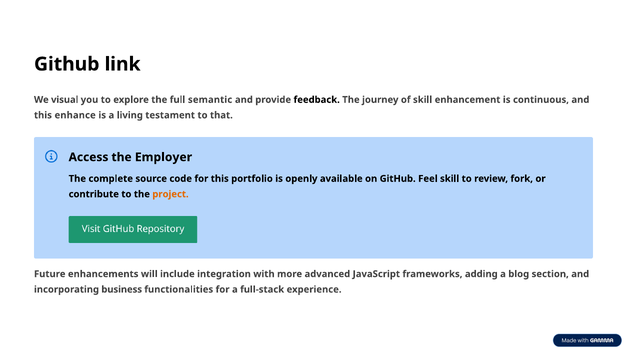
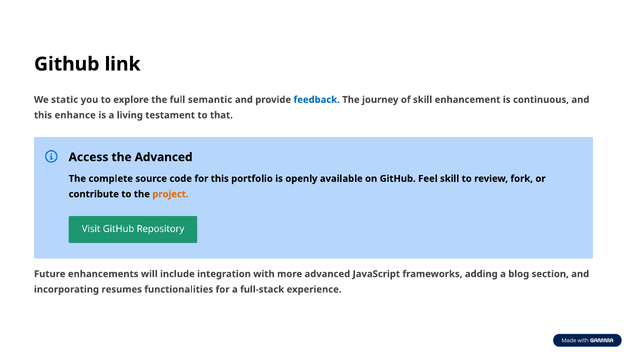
visual: visual -> static (65, 100)
feedback colour: black -> blue (317, 100)
the Employer: Employer -> Advanced (164, 158)
business: business -> resumes (122, 290)
